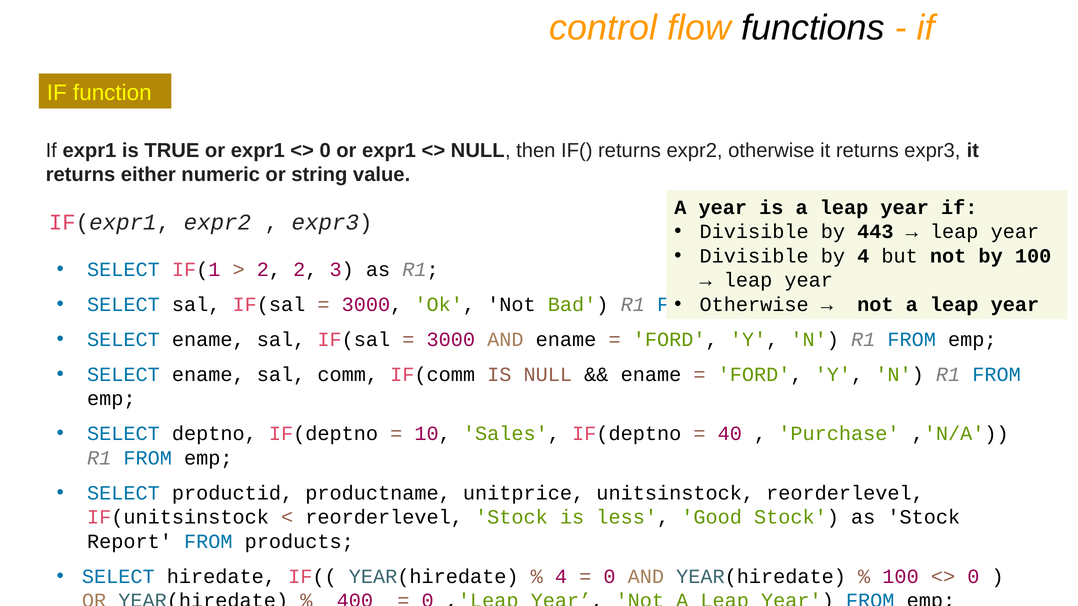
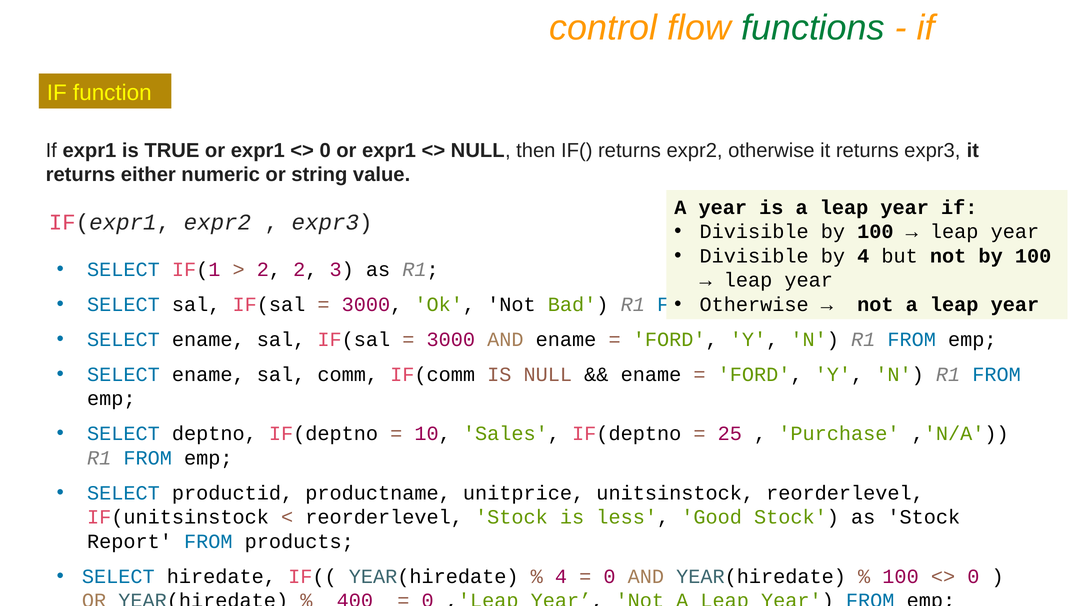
functions colour: black -> green (813, 28)
Divisible by 443: 443 -> 100 (875, 232)
40: 40 -> 25 (730, 434)
